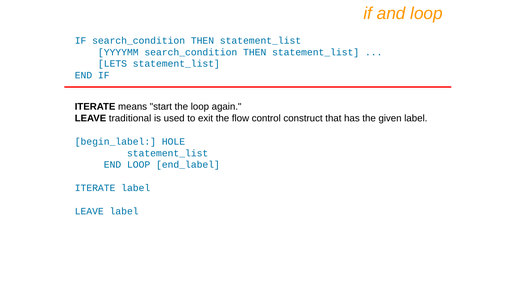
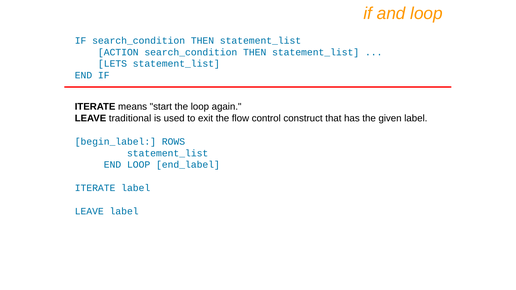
YYYYMM: YYYYMM -> ACTION (118, 52)
HOLE: HOLE -> ROWS (173, 142)
